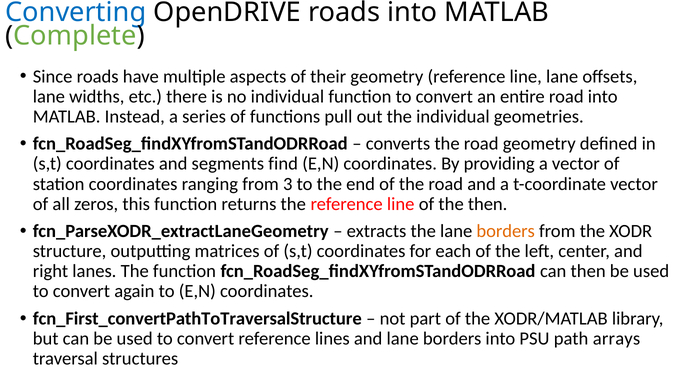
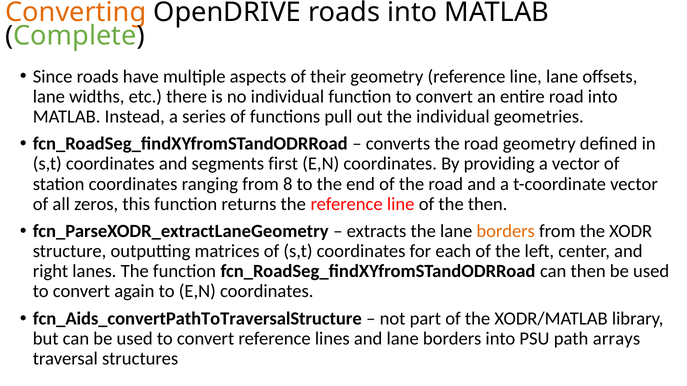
Converting colour: blue -> orange (76, 12)
find: find -> first (283, 164)
3: 3 -> 8 (288, 184)
fcn_First_convertPathToTraversalStructure: fcn_First_convertPathToTraversalStructure -> fcn_Aids_convertPathToTraversalStructure (197, 319)
